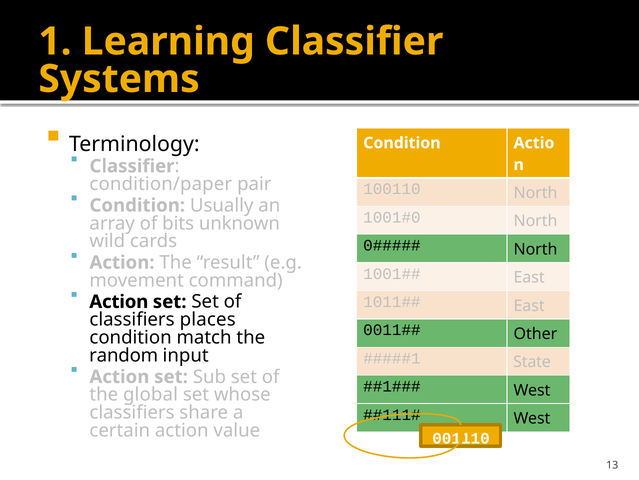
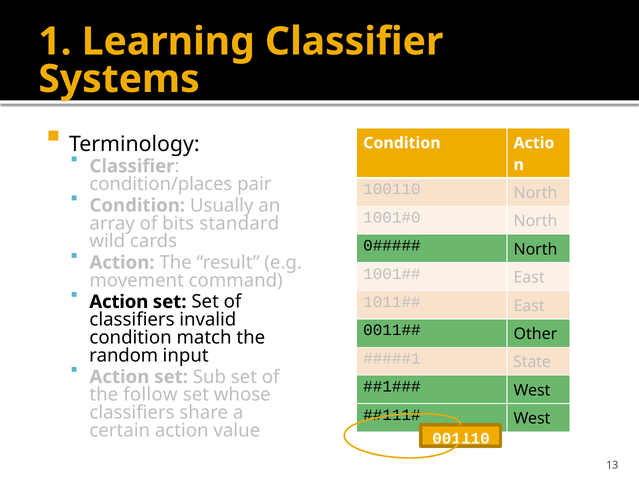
condition/paper: condition/paper -> condition/places (161, 184)
unknown: unknown -> standard (239, 223)
places: places -> invalid (208, 319)
global: global -> follow (150, 394)
